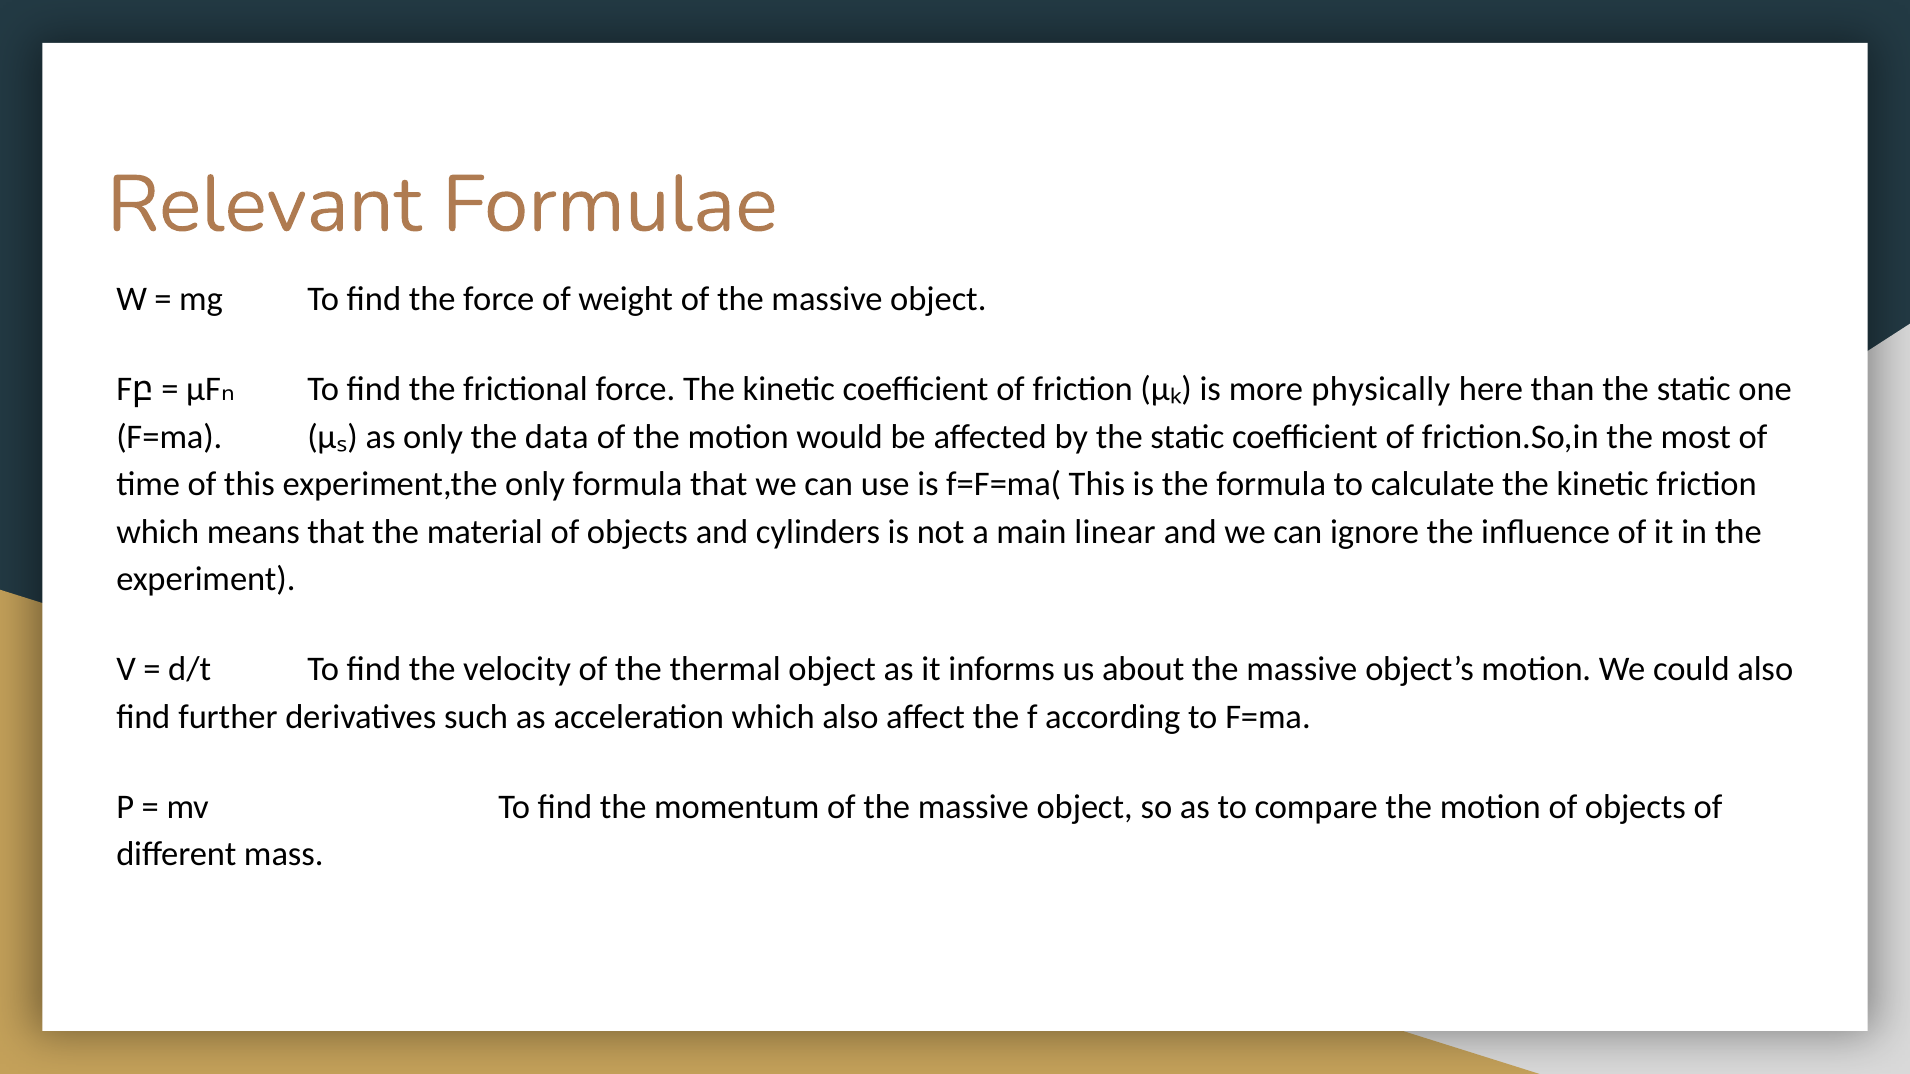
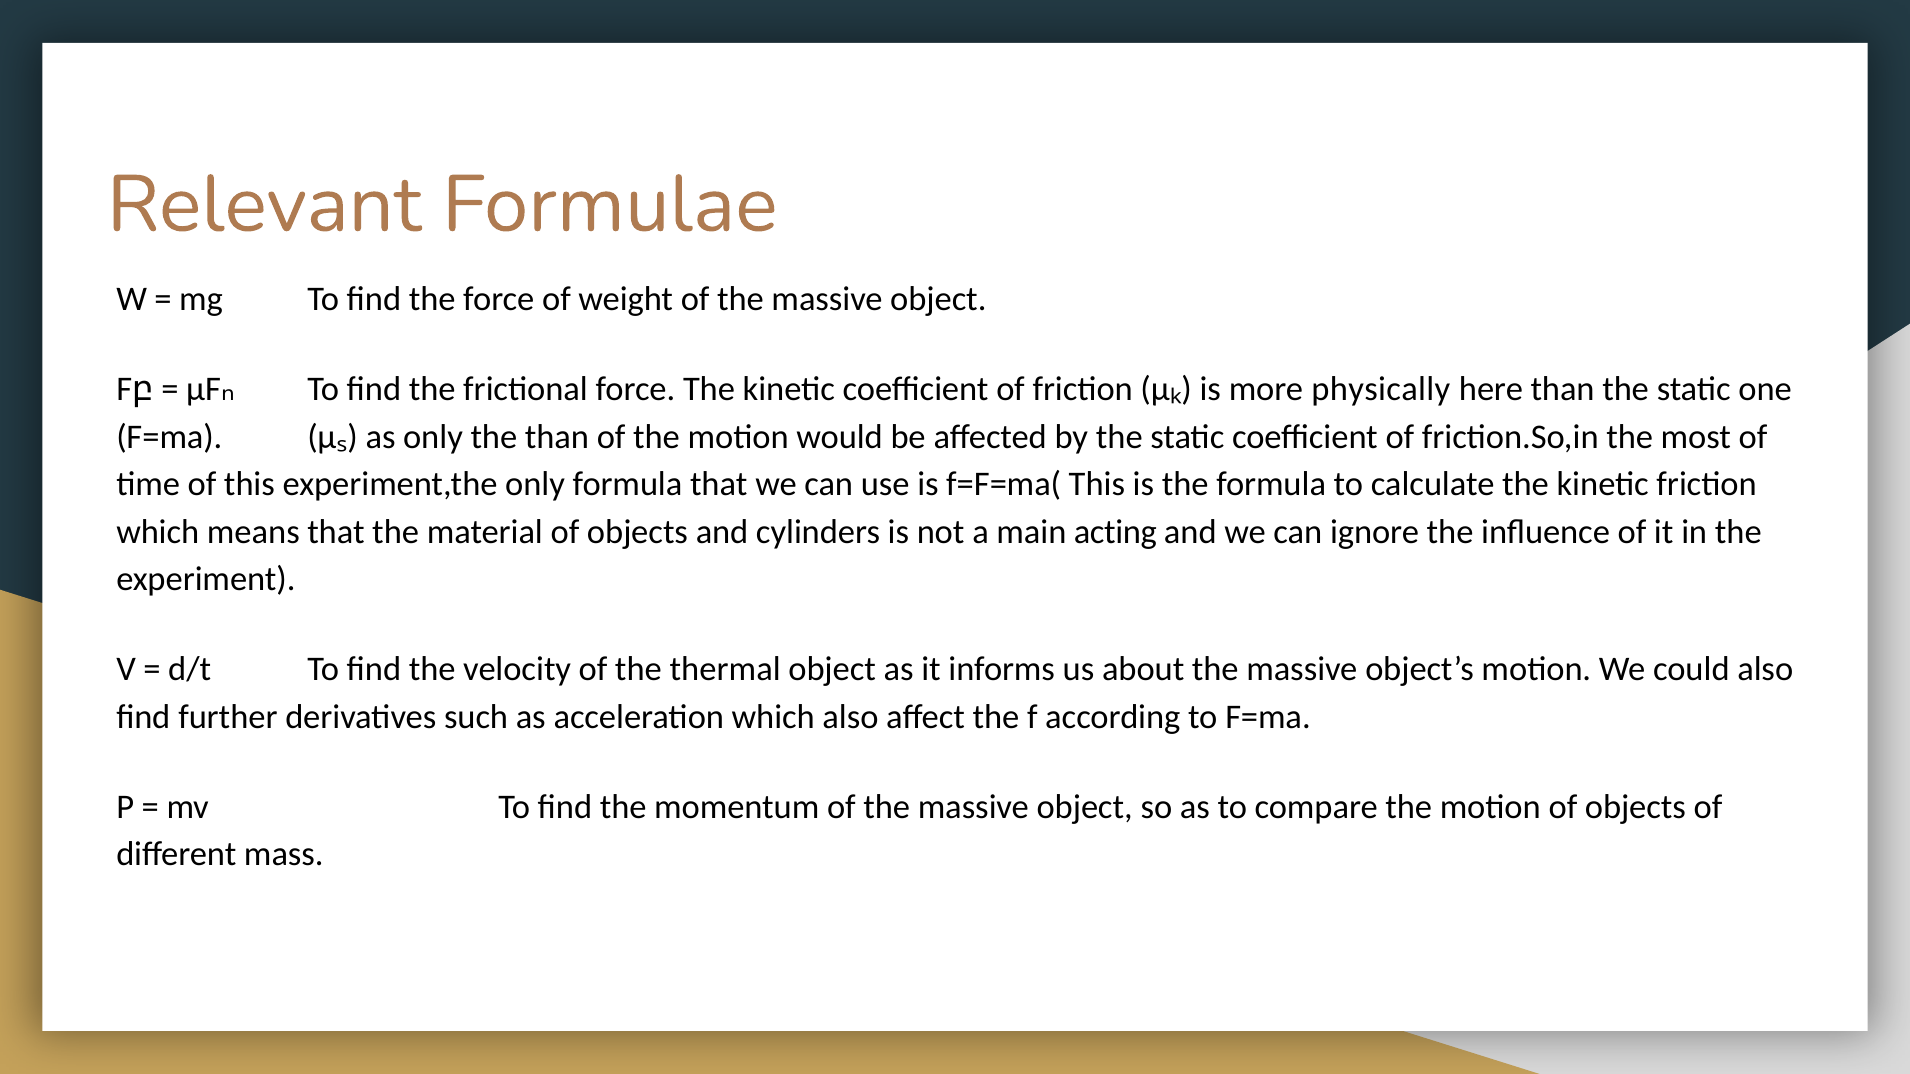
the data: data -> than (557, 437)
linear: linear -> acting (1115, 532)
